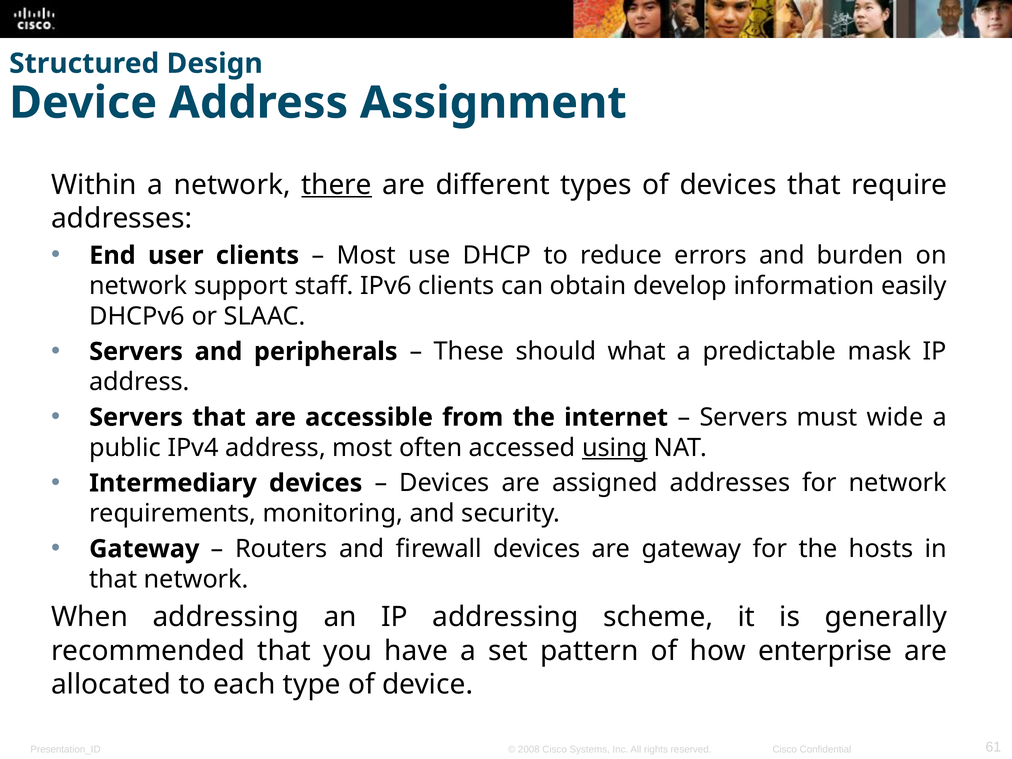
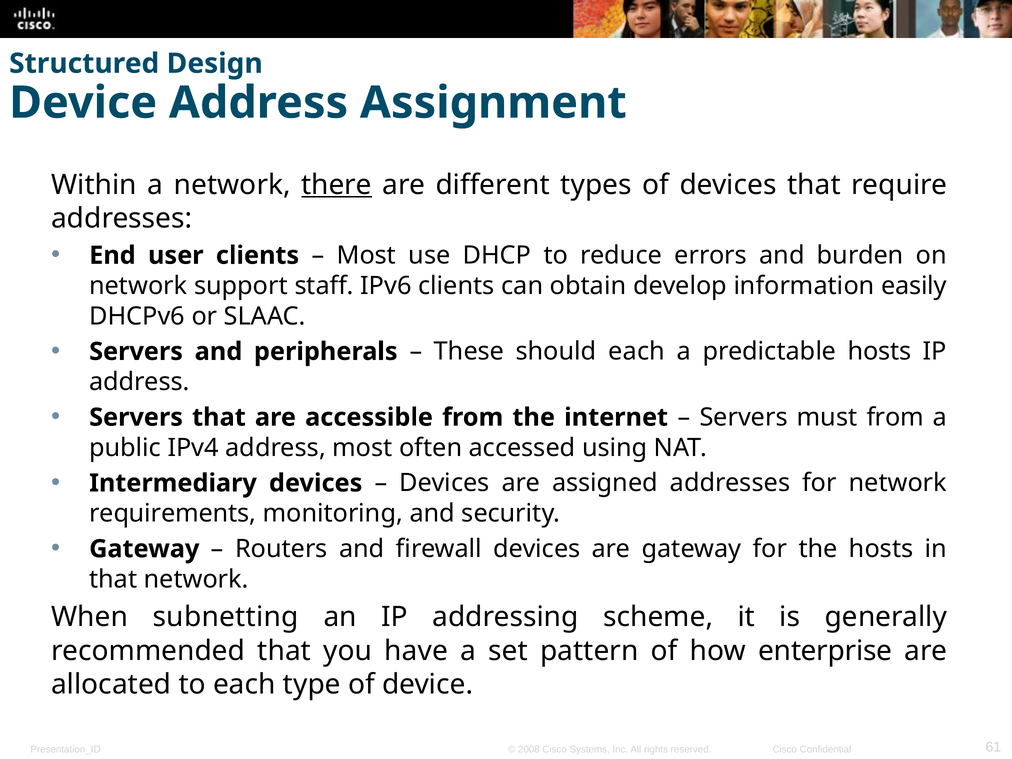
should what: what -> each (637, 352)
predictable mask: mask -> hosts (880, 352)
must wide: wide -> from (895, 417)
using underline: present -> none (615, 448)
When addressing: addressing -> subnetting (226, 617)
